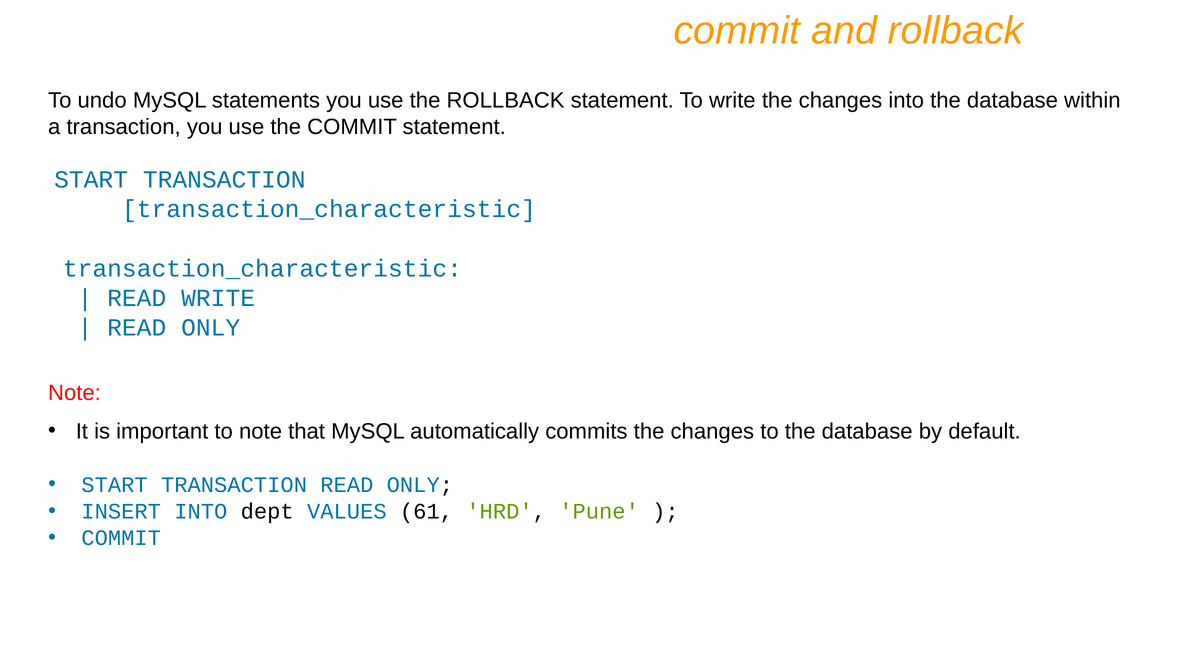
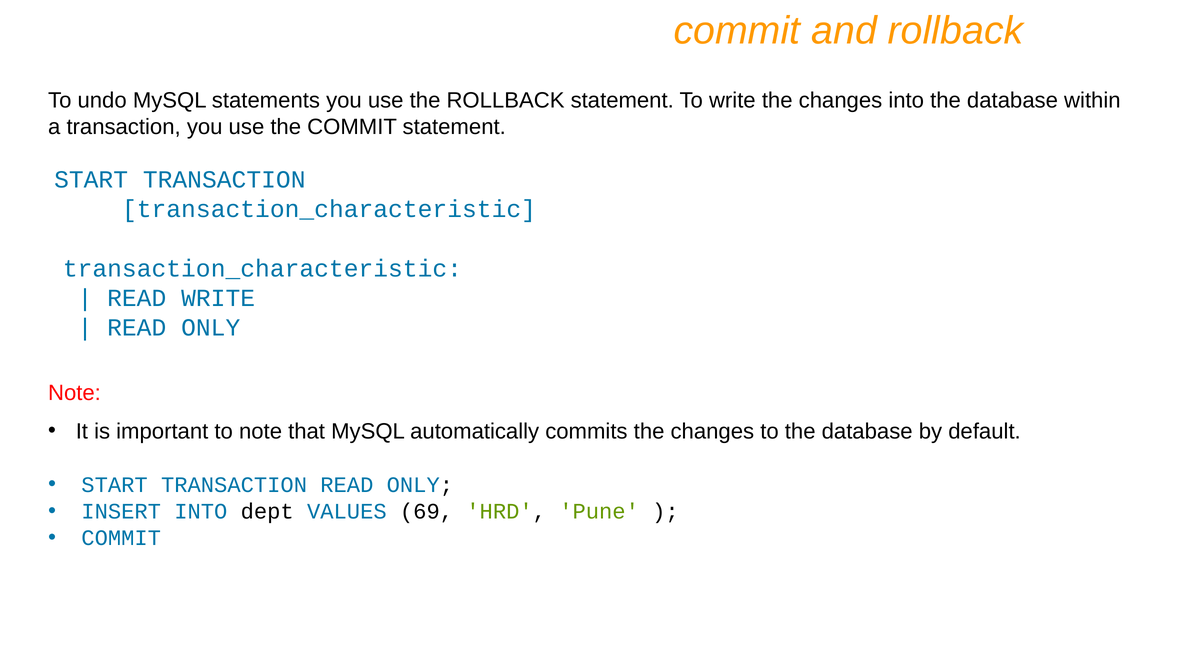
61: 61 -> 69 (427, 511)
